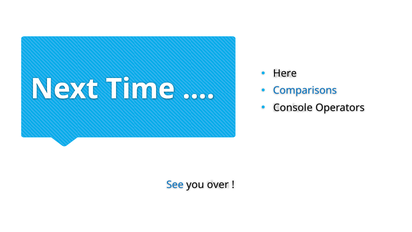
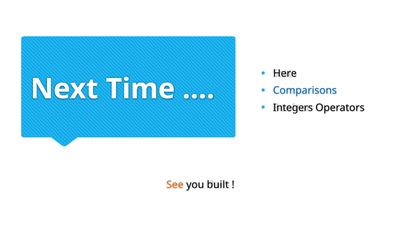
Console: Console -> Integers (293, 107)
See colour: blue -> orange (175, 185)
over: over -> built (218, 185)
